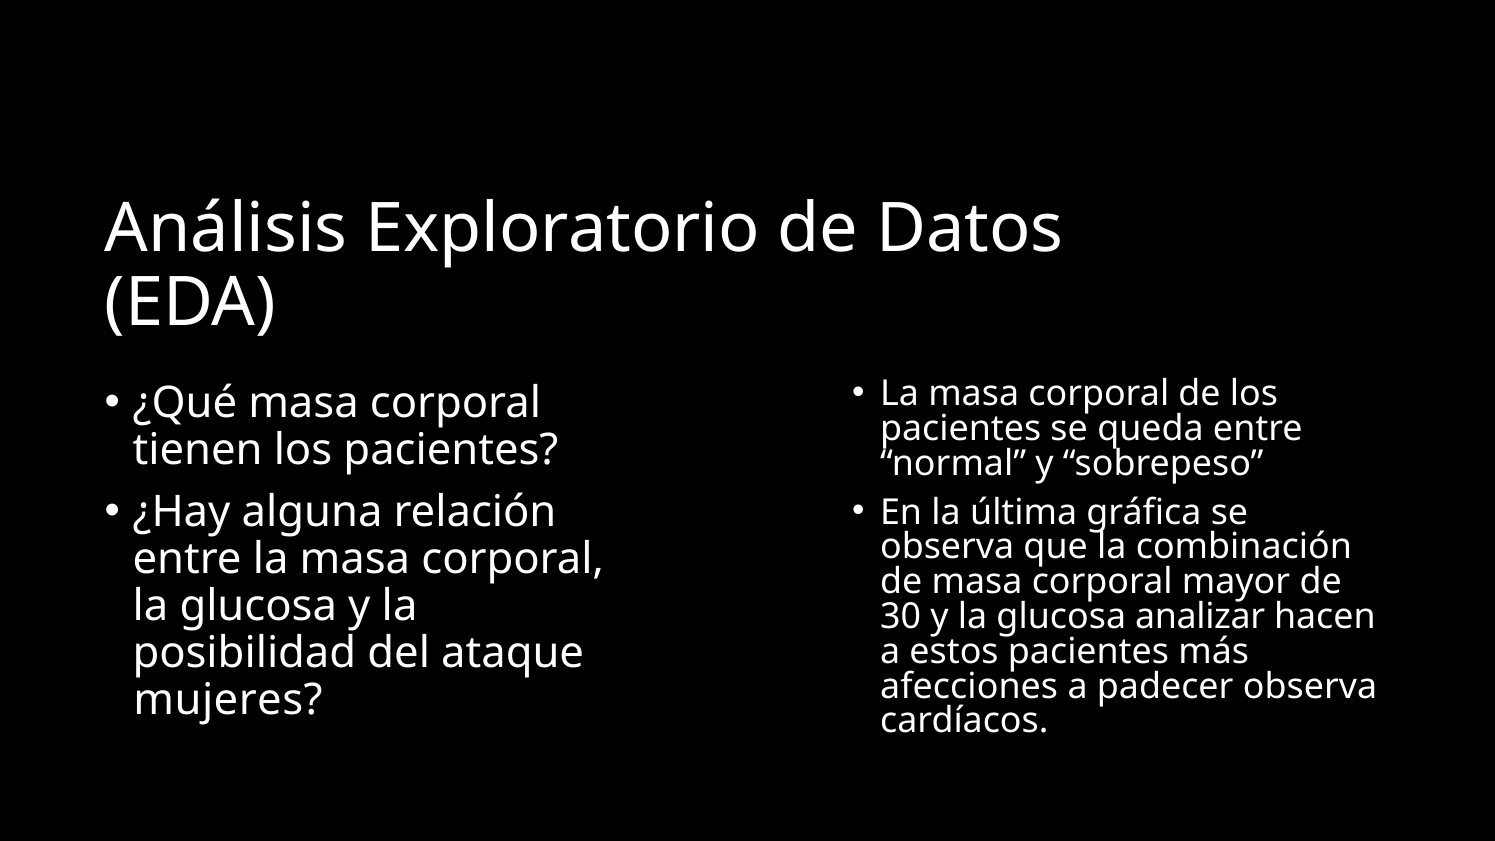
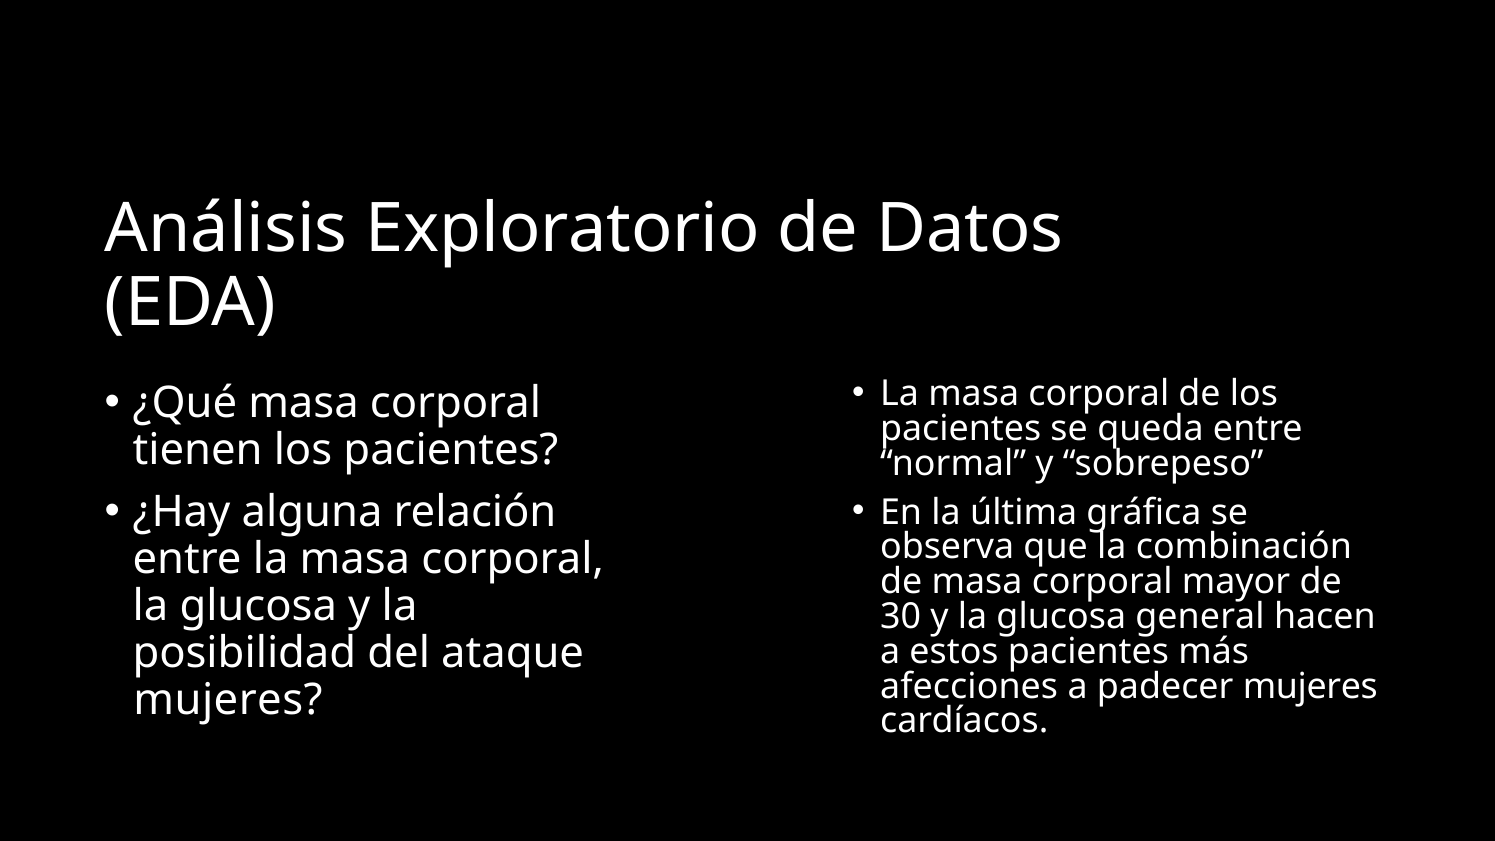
analizar: analizar -> general (1200, 617)
padecer observa: observa -> mujeres (1310, 686)
